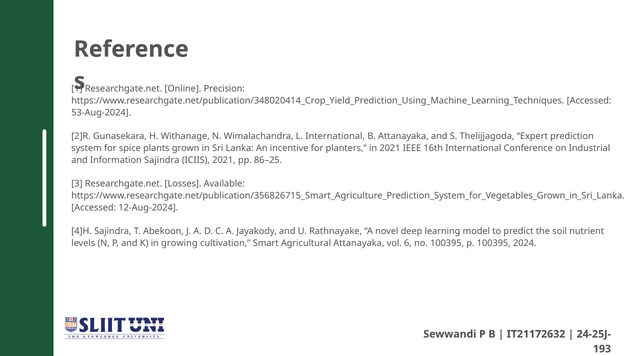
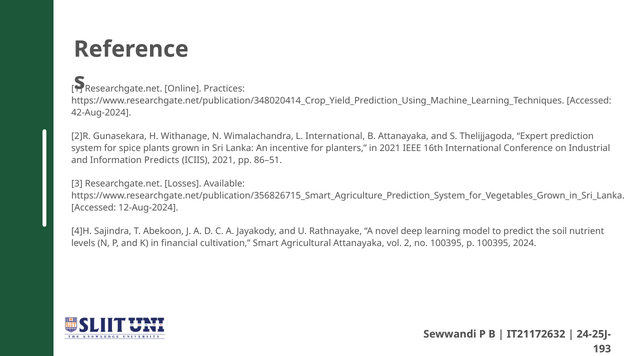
Precision: Precision -> Practices (224, 89)
53-Aug-2024: 53-Aug-2024 -> 42-Aug-2024 (101, 113)
Information Sajindra: Sajindra -> Predicts (162, 160)
86–25: 86–25 -> 86–51 (268, 160)
growing: growing -> financial (179, 244)
6: 6 -> 2 (408, 244)
